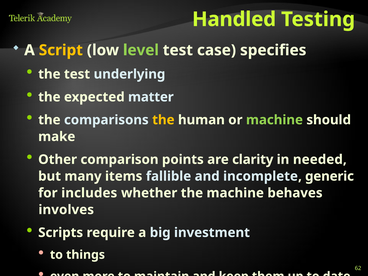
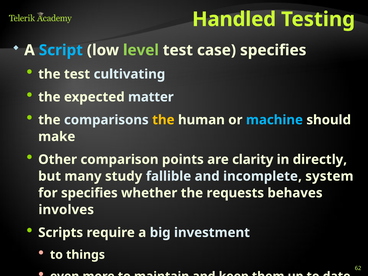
Script colour: yellow -> light blue (61, 50)
underlying: underlying -> cultivating (129, 74)
machine colour: light green -> light blue (274, 120)
needed: needed -> directly (320, 160)
items: items -> study (124, 176)
generic: generic -> system (329, 176)
for includes: includes -> specifies (89, 193)
the machine: machine -> requests (235, 193)
